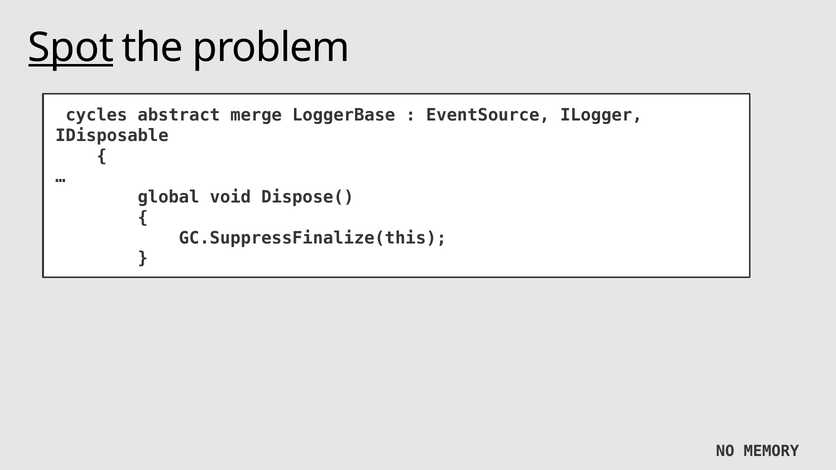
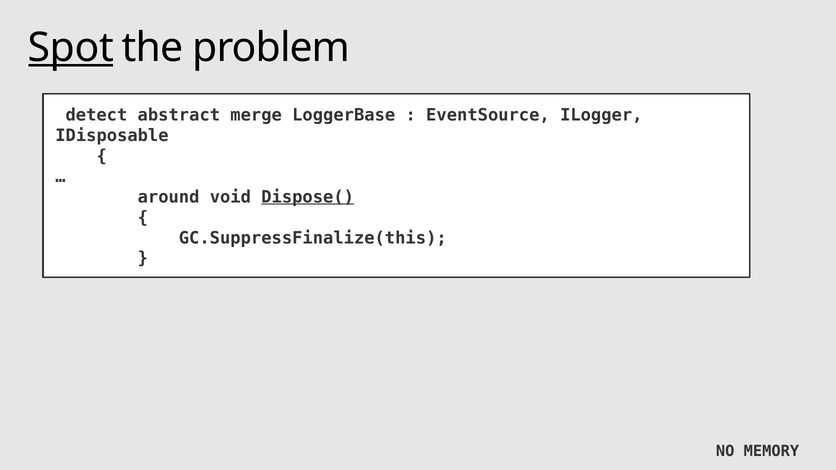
cycles: cycles -> detect (96, 115)
global: global -> around (169, 197)
Dispose( underline: none -> present (308, 197)
